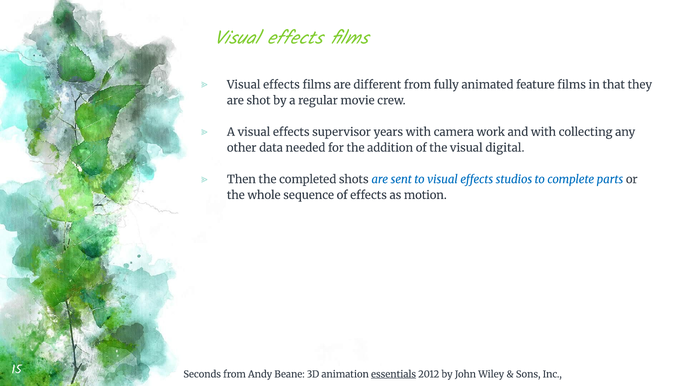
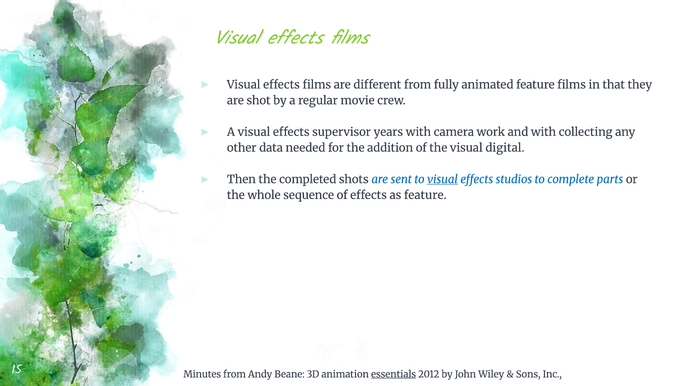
visual underline: none -> present (442, 179)
as motion: motion -> feature (425, 195)
Seconds: Seconds -> Minutes (202, 374)
